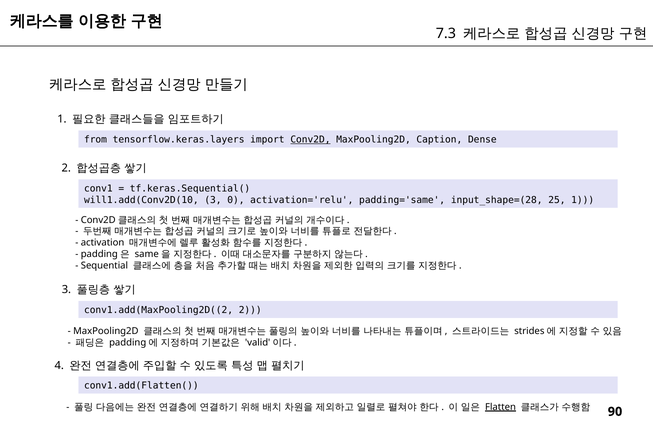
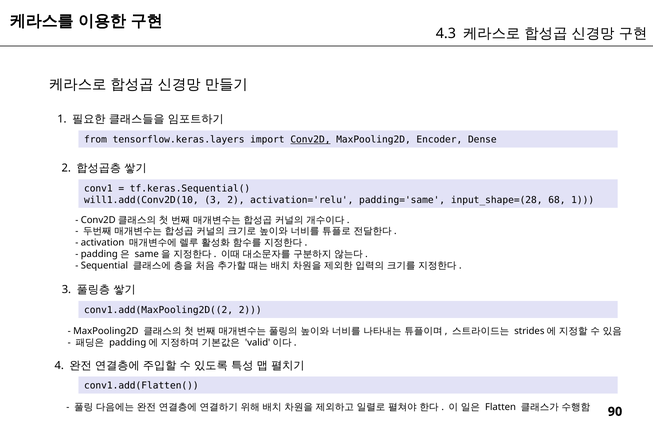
7.3: 7.3 -> 4.3 (446, 33)
Caption: Caption -> Encoder (439, 140)
3 0: 0 -> 2 (236, 200)
25: 25 -> 68 (557, 200)
Flatten underline: present -> none (501, 407)
